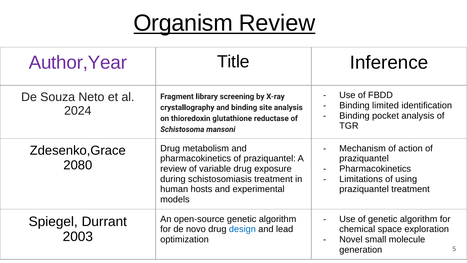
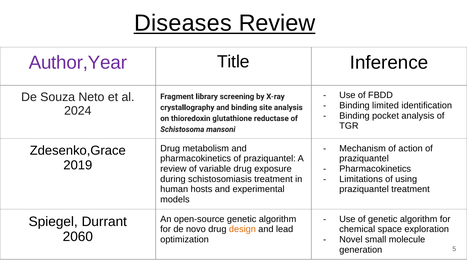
Organism: Organism -> Diseases (183, 23)
2080: 2080 -> 2019 (78, 165)
design colour: blue -> orange (242, 229)
2003: 2003 -> 2060 (78, 237)
